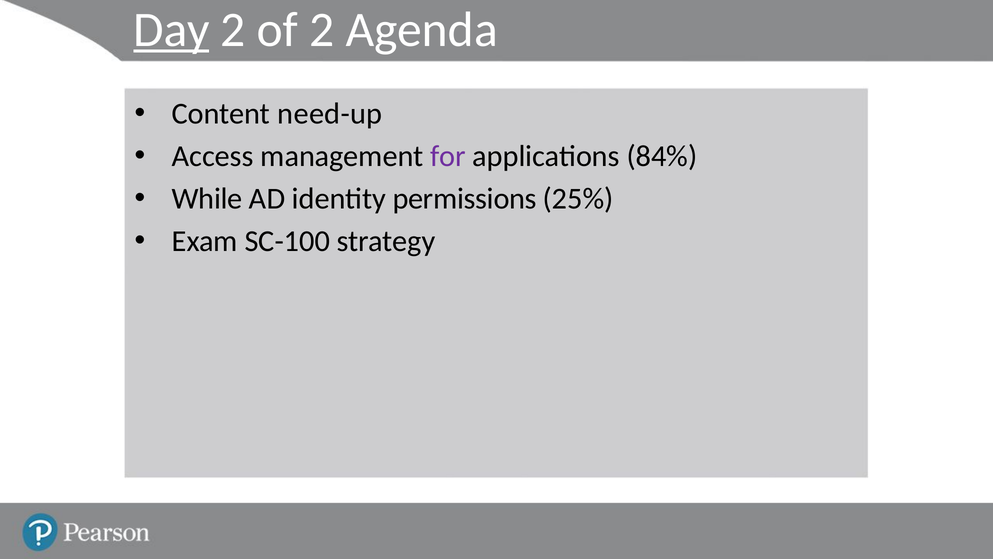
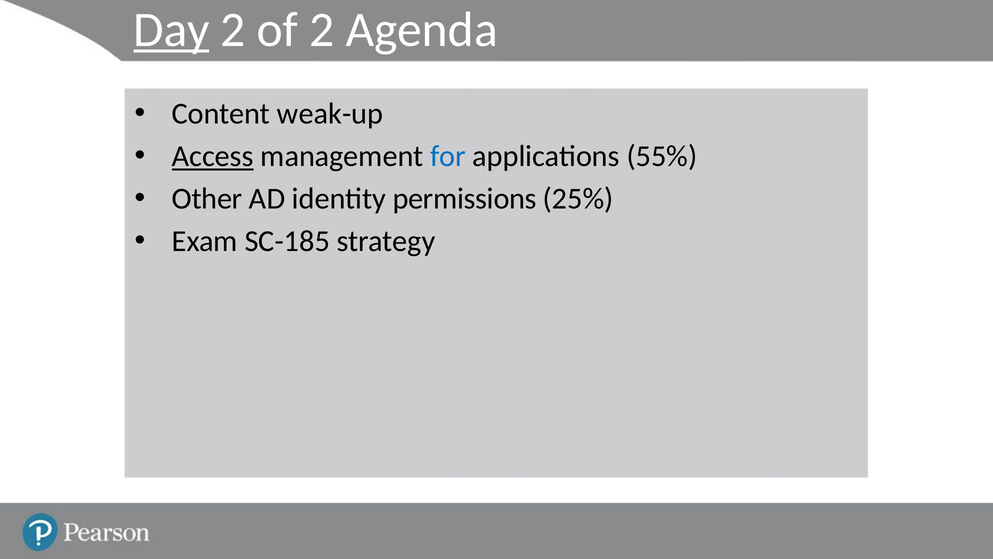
need-up: need-up -> weak-up (330, 114)
Access underline: none -> present (213, 156)
for colour: purple -> blue (448, 156)
84%: 84% -> 55% (662, 156)
While: While -> Other (207, 199)
SC-100: SC-100 -> SC-185 (287, 241)
